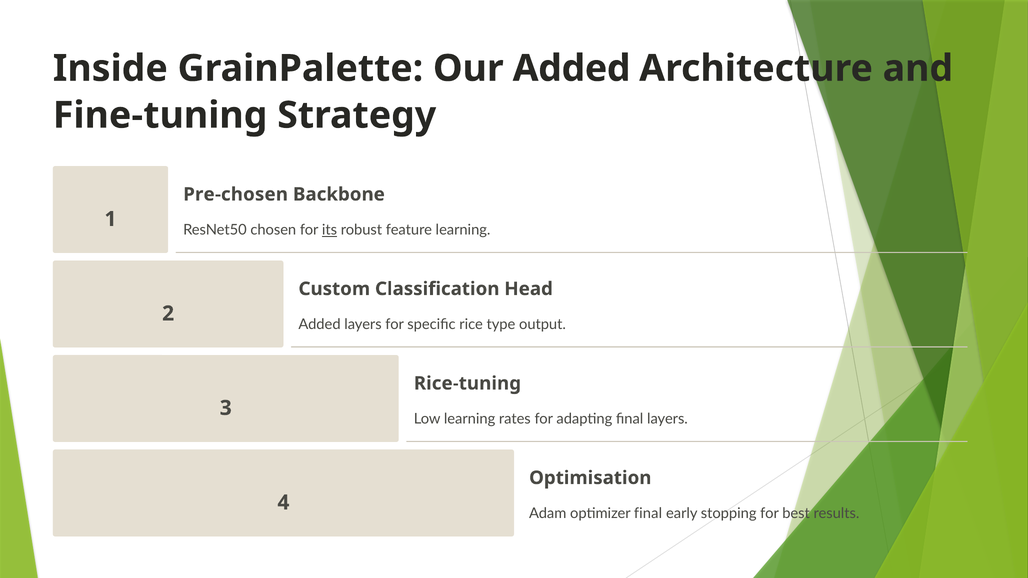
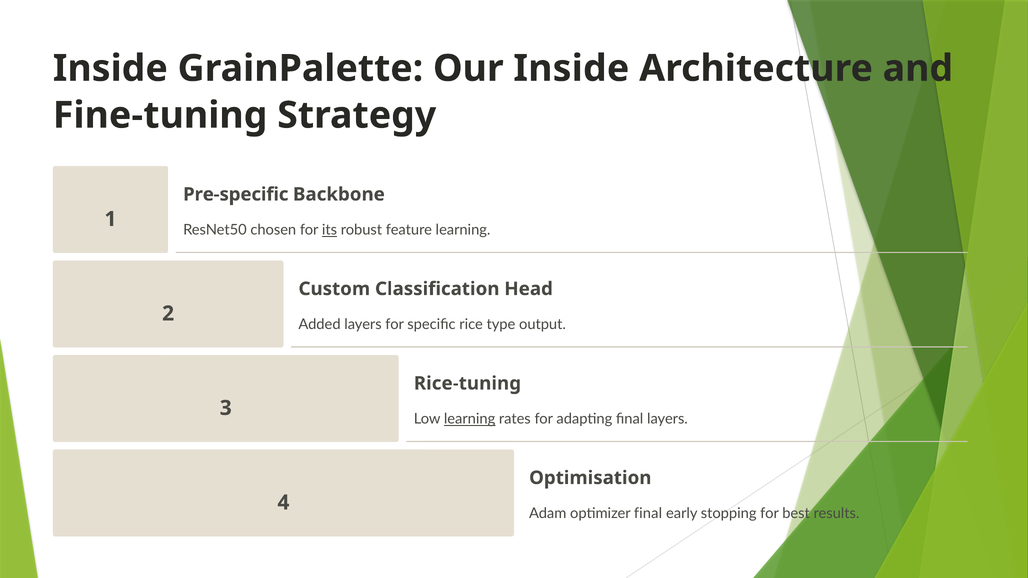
Our Added: Added -> Inside (571, 69)
Pre-chosen: Pre-chosen -> Pre-specific (236, 194)
learning underline: none -> present (470, 419)
